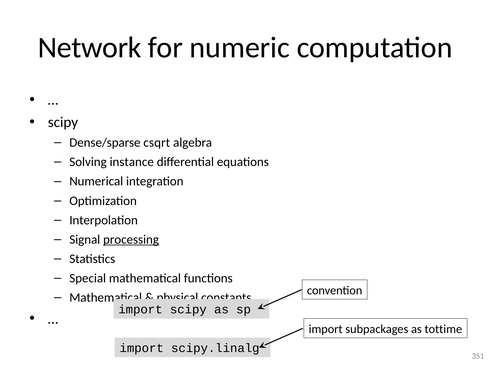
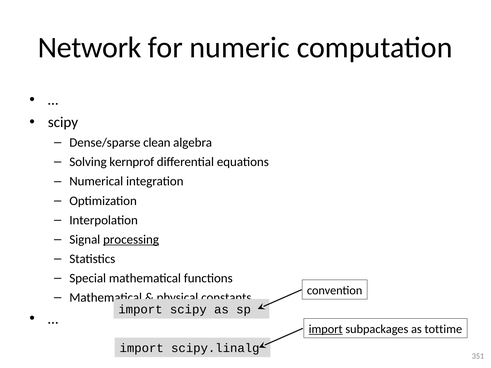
csqrt: csqrt -> clean (157, 143)
instance: instance -> kernprof (132, 162)
import underline: none -> present (326, 329)
